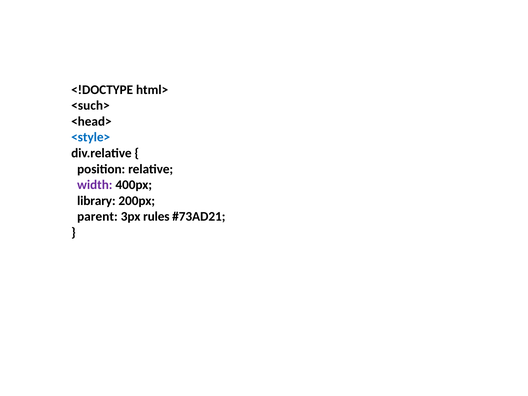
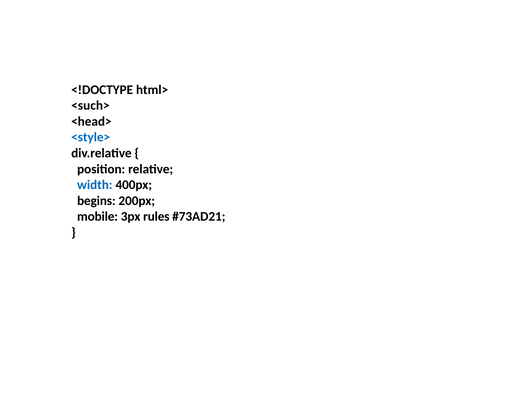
width colour: purple -> blue (95, 185)
library: library -> begins (96, 201)
parent: parent -> mobile (97, 217)
